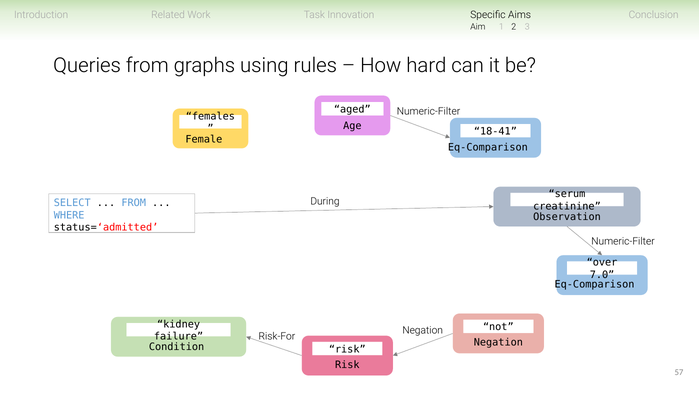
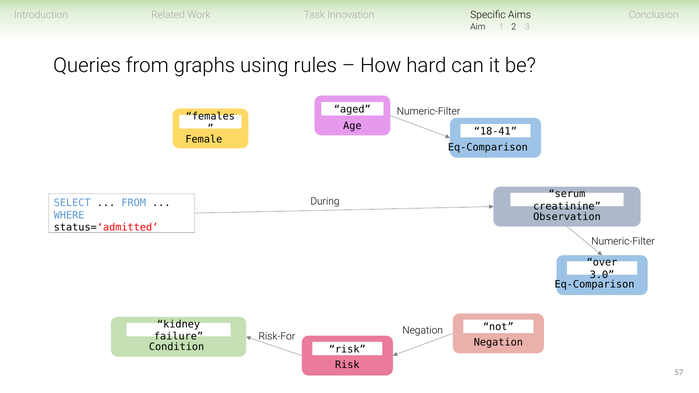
7.0: 7.0 -> 3.0 (602, 275)
